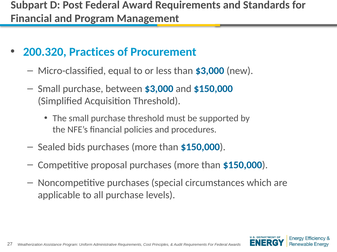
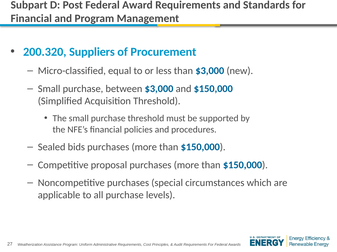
Practices: Practices -> Suppliers (92, 52)
